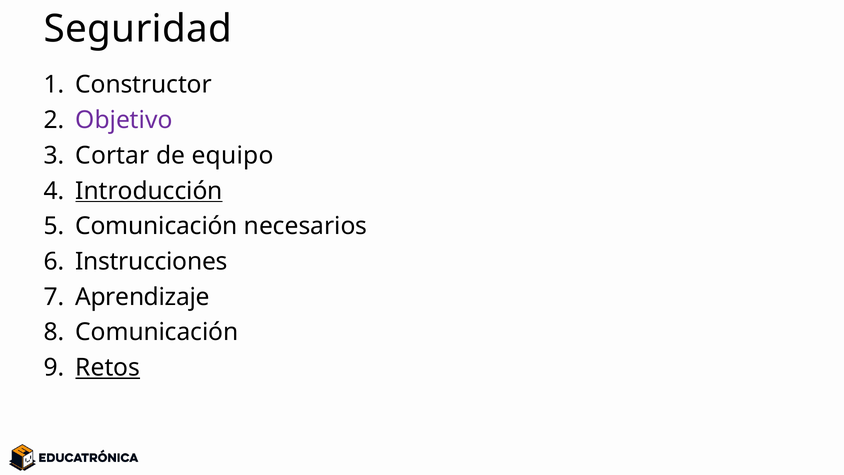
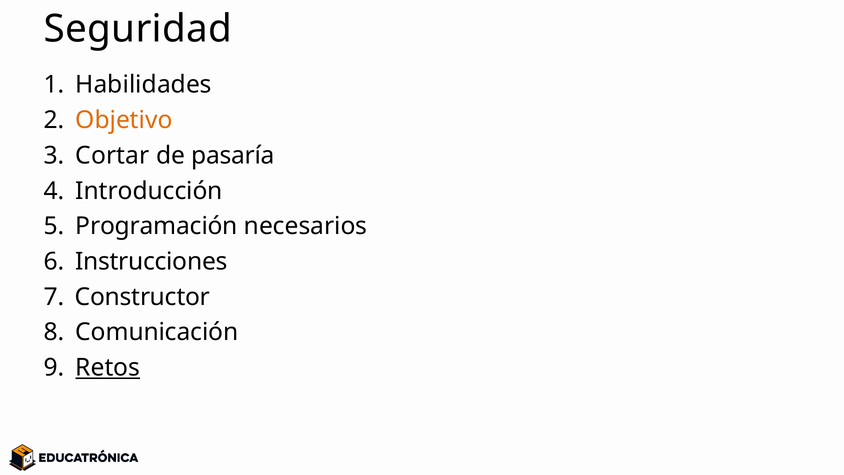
Constructor: Constructor -> Habilidades (144, 85)
Objetivo colour: purple -> orange (124, 120)
equipo: equipo -> pasaría (233, 155)
Introducción underline: present -> none (149, 191)
Comunicación: Comunicación -> Programación (157, 226)
Aprendizaje: Aprendizaje -> Constructor (142, 297)
